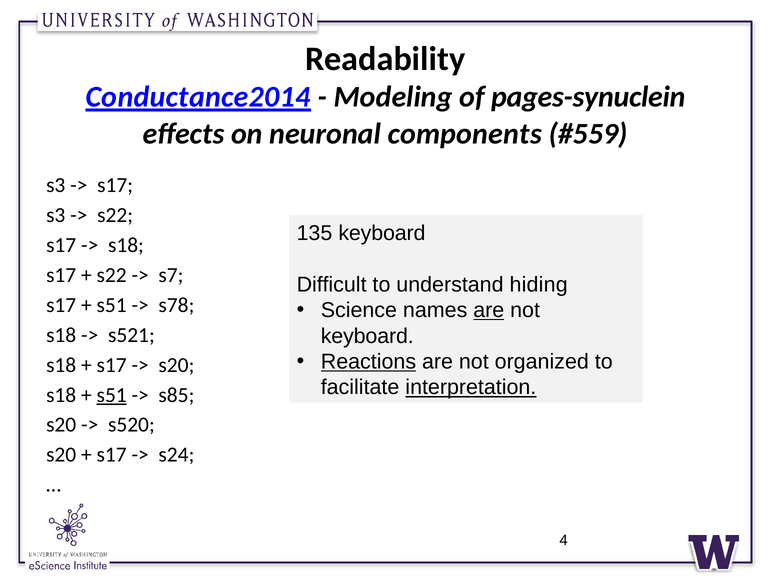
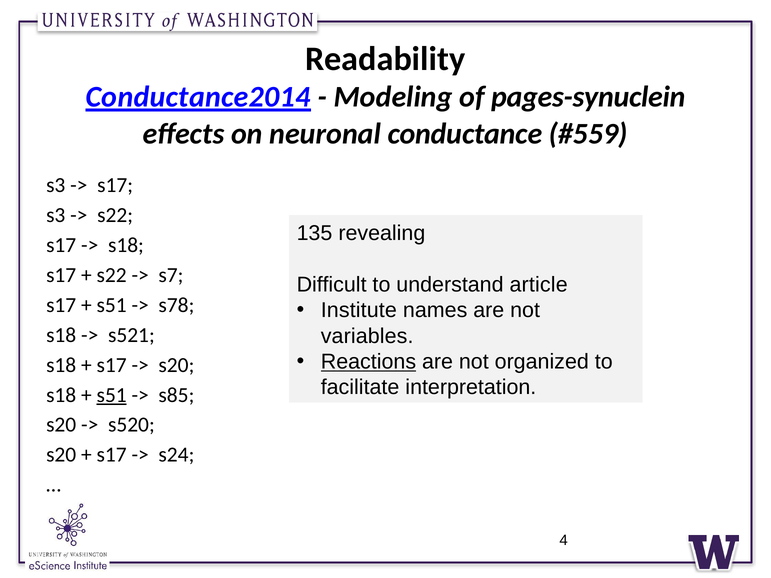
components: components -> conductance (465, 134)
135 keyboard: keyboard -> revealing (382, 233)
hiding: hiding -> article (539, 285)
Science: Science -> Institute (359, 310)
are underline: present -> none (489, 310)
keyboard: keyboard -> variables (367, 336)
interpretation underline: present -> none (471, 388)
